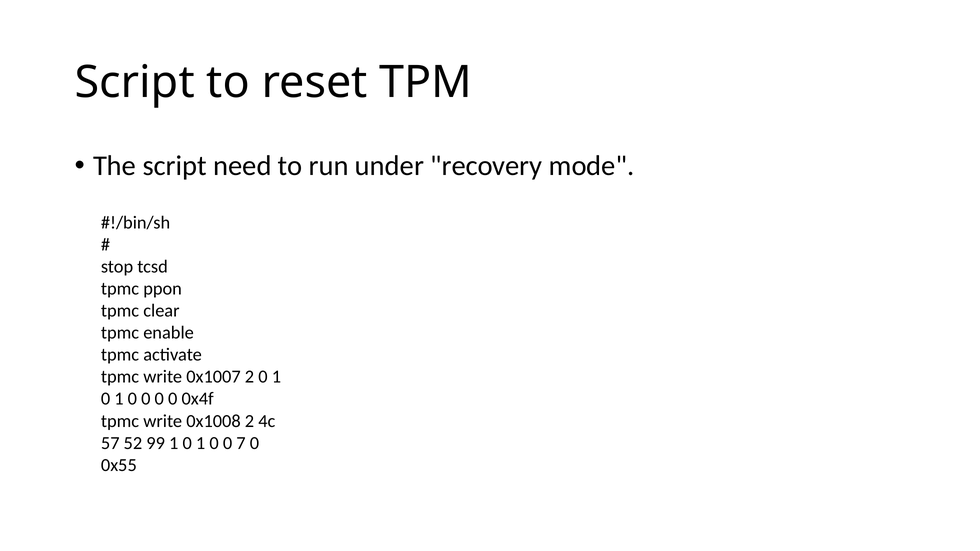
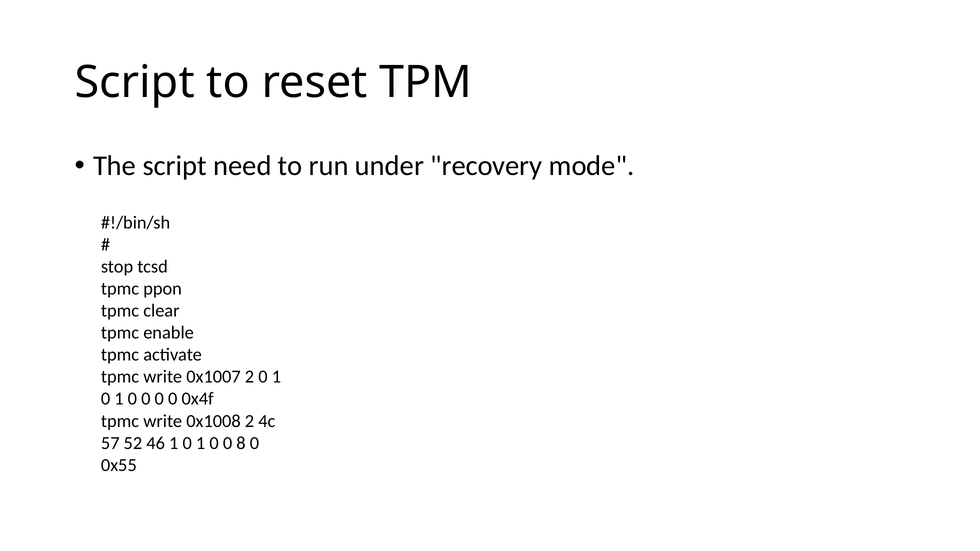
99: 99 -> 46 (156, 443)
7: 7 -> 8 (241, 443)
